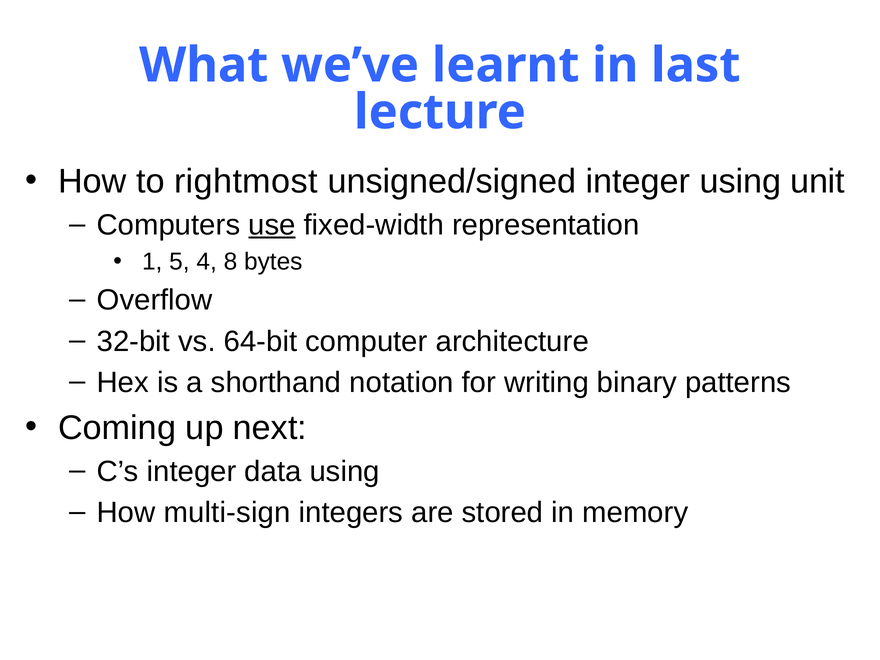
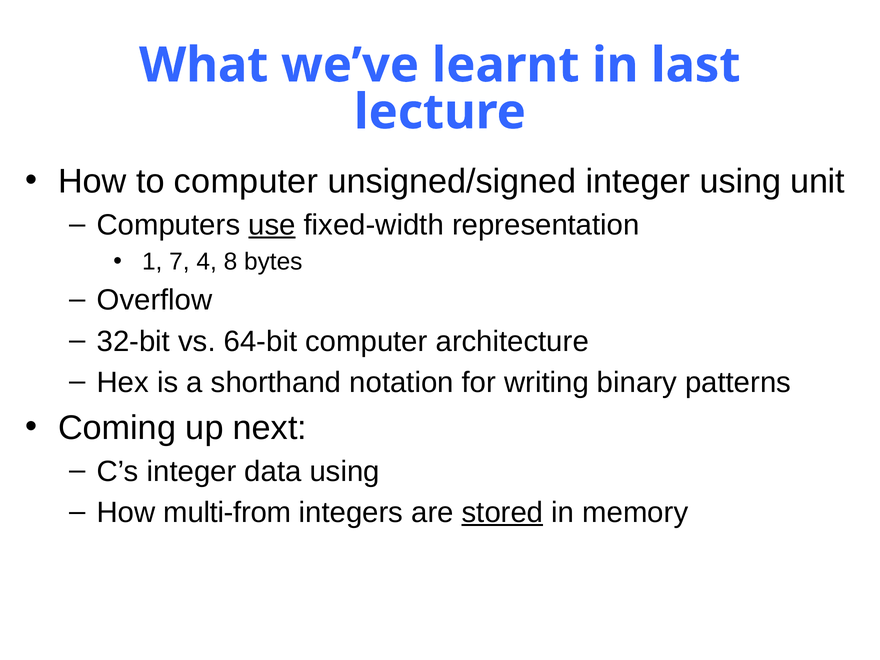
to rightmost: rightmost -> computer (246, 181)
5: 5 -> 7 (179, 262)
multi-sign: multi-sign -> multi-from (227, 512)
stored underline: none -> present (502, 512)
